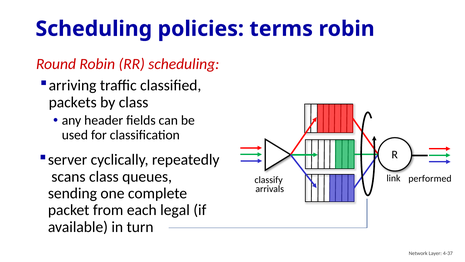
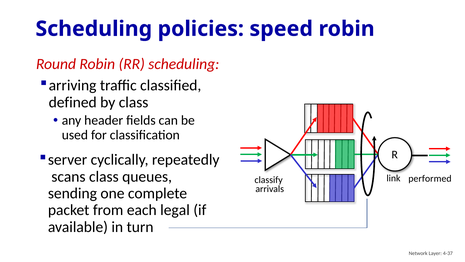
terms: terms -> speed (281, 29)
packets: packets -> defined (73, 102)
